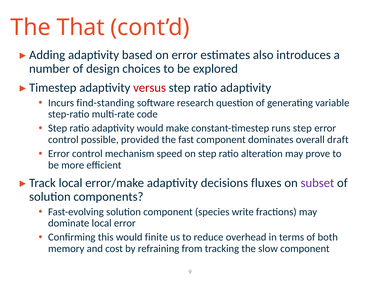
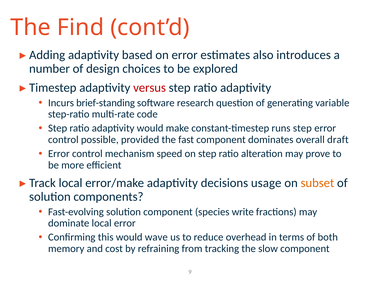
That: That -> Find (80, 28)
find-standing: find-standing -> brief-standing (106, 103)
fluxes: fluxes -> usage (266, 183)
subset colour: purple -> orange (317, 183)
finite: finite -> wave (156, 237)
